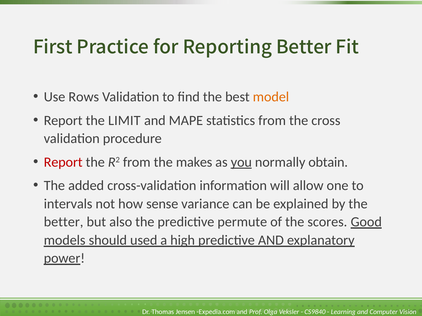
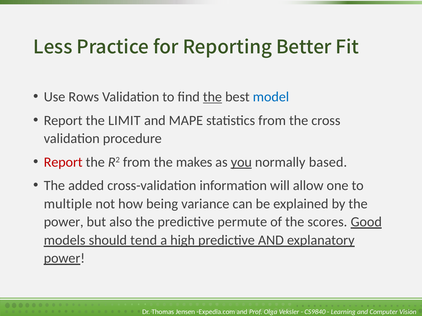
First: First -> Less (53, 47)
the underline: none -> present (212, 97)
model colour: orange -> blue (271, 97)
obtain: obtain -> based (328, 162)
intervals: intervals -> multiple (68, 204)
sense: sense -> being (162, 204)
better: better -> power (64, 222)
used: used -> tend (144, 241)
